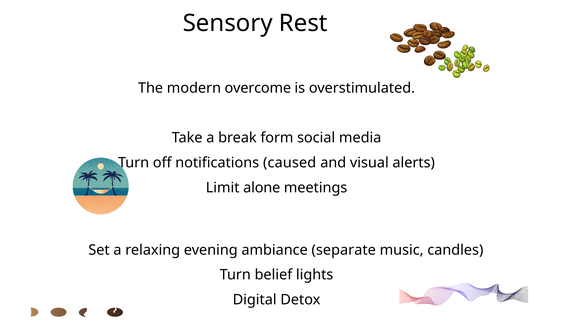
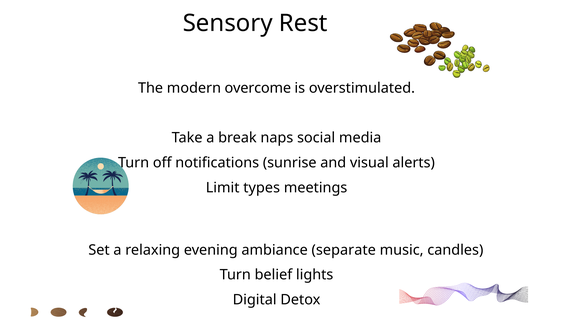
form: form -> naps (277, 138)
caused: caused -> sunrise (290, 163)
alone: alone -> types (262, 188)
